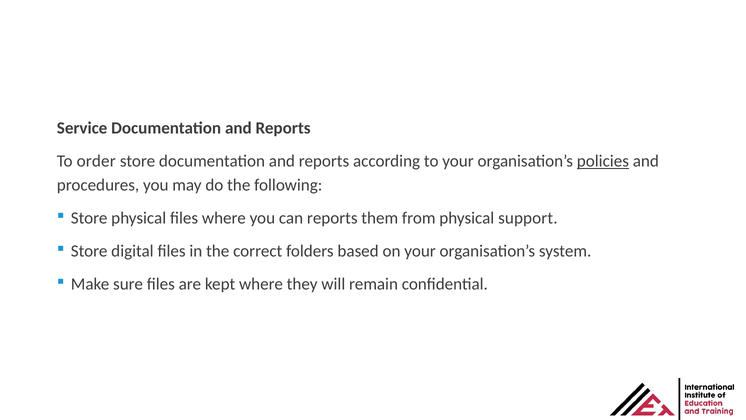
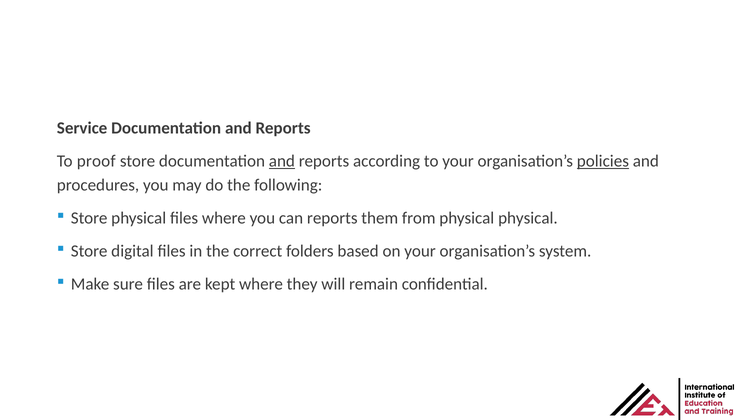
order: order -> proof (96, 161)
and underline: none -> present (282, 161)
physical support: support -> physical (528, 218)
